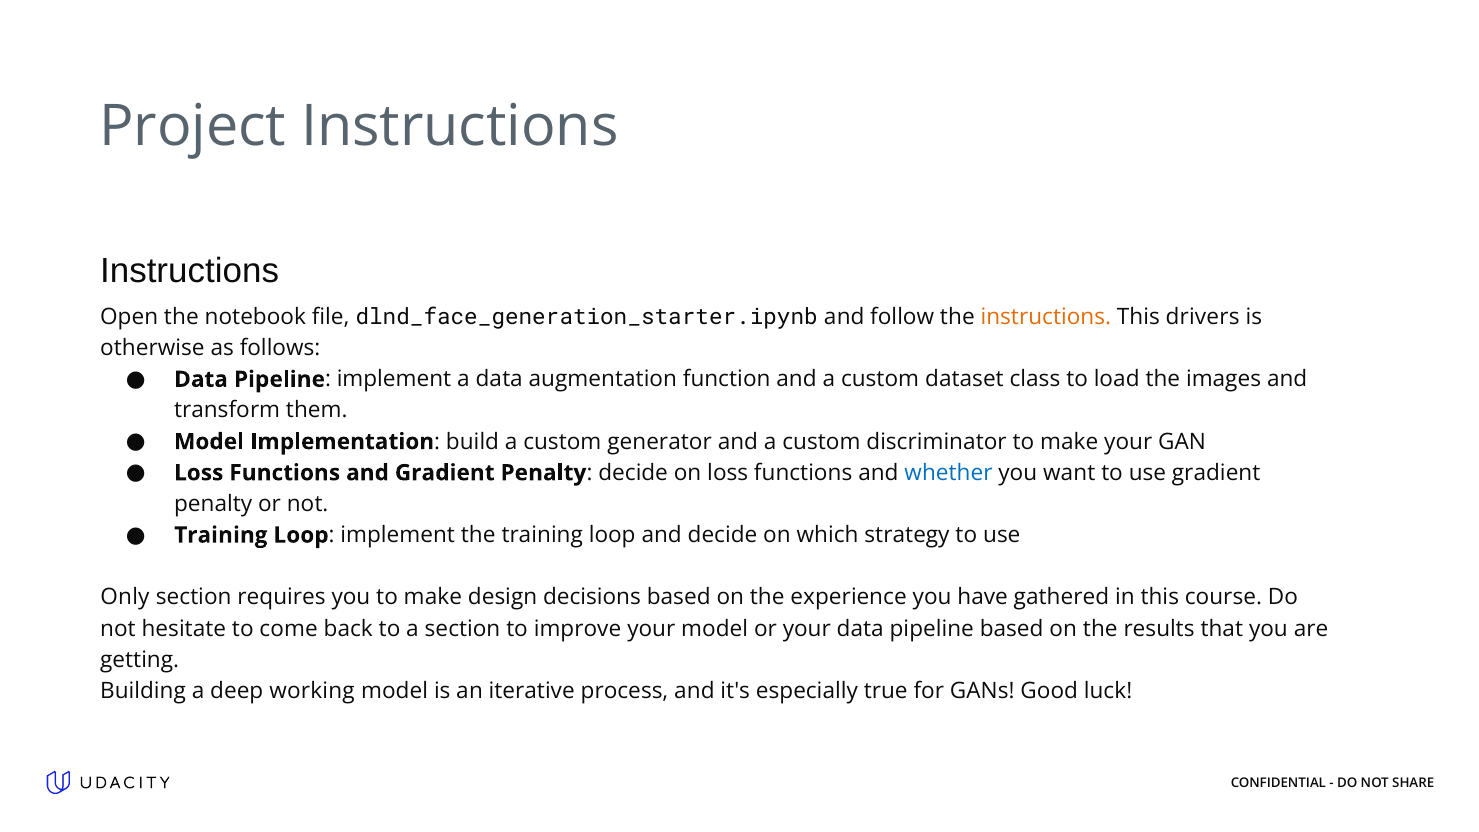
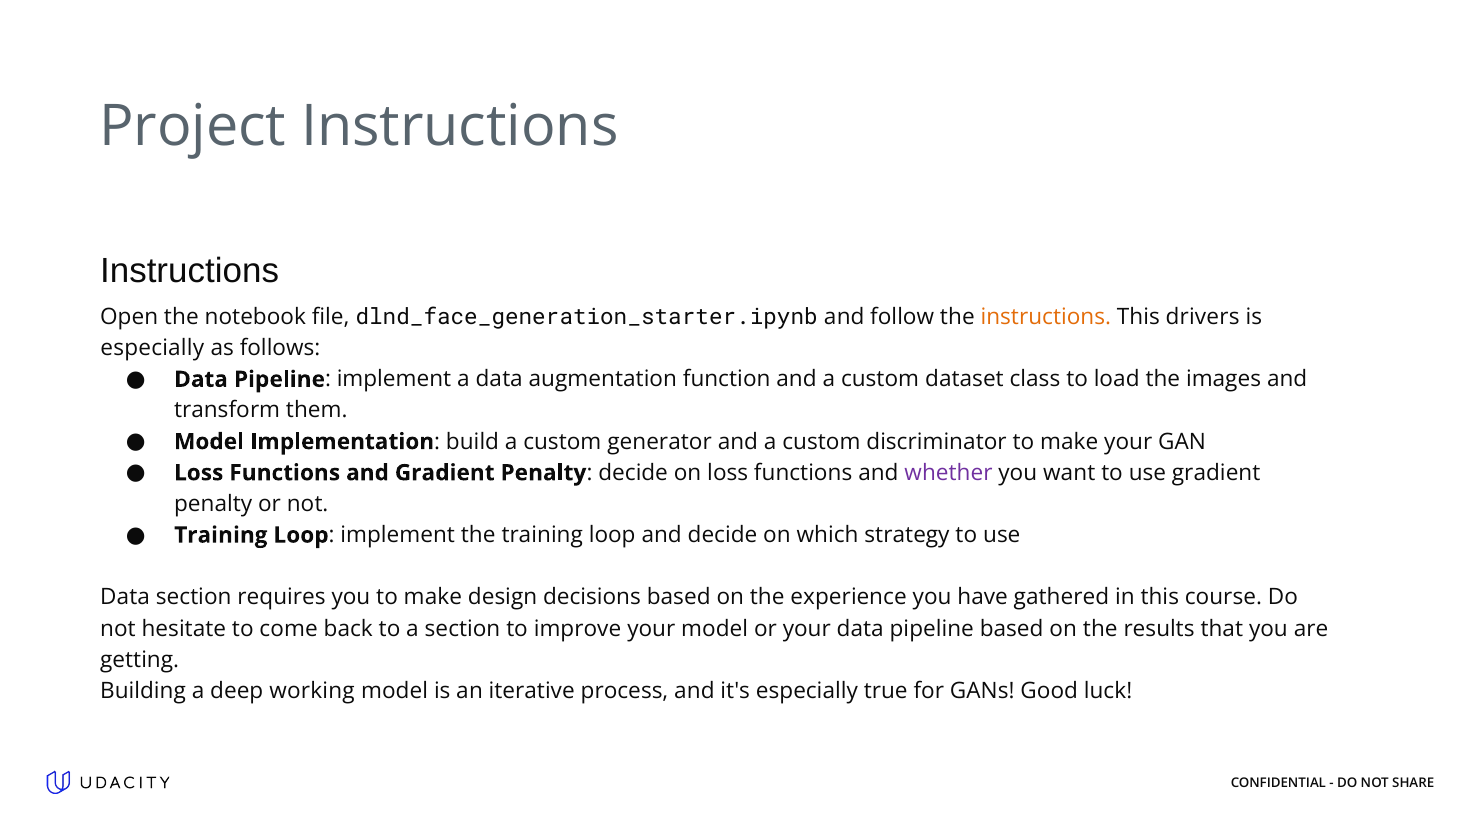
otherwise: otherwise -> especially (152, 348)
whether colour: blue -> purple (948, 473)
Only: Only -> Data (125, 597)
